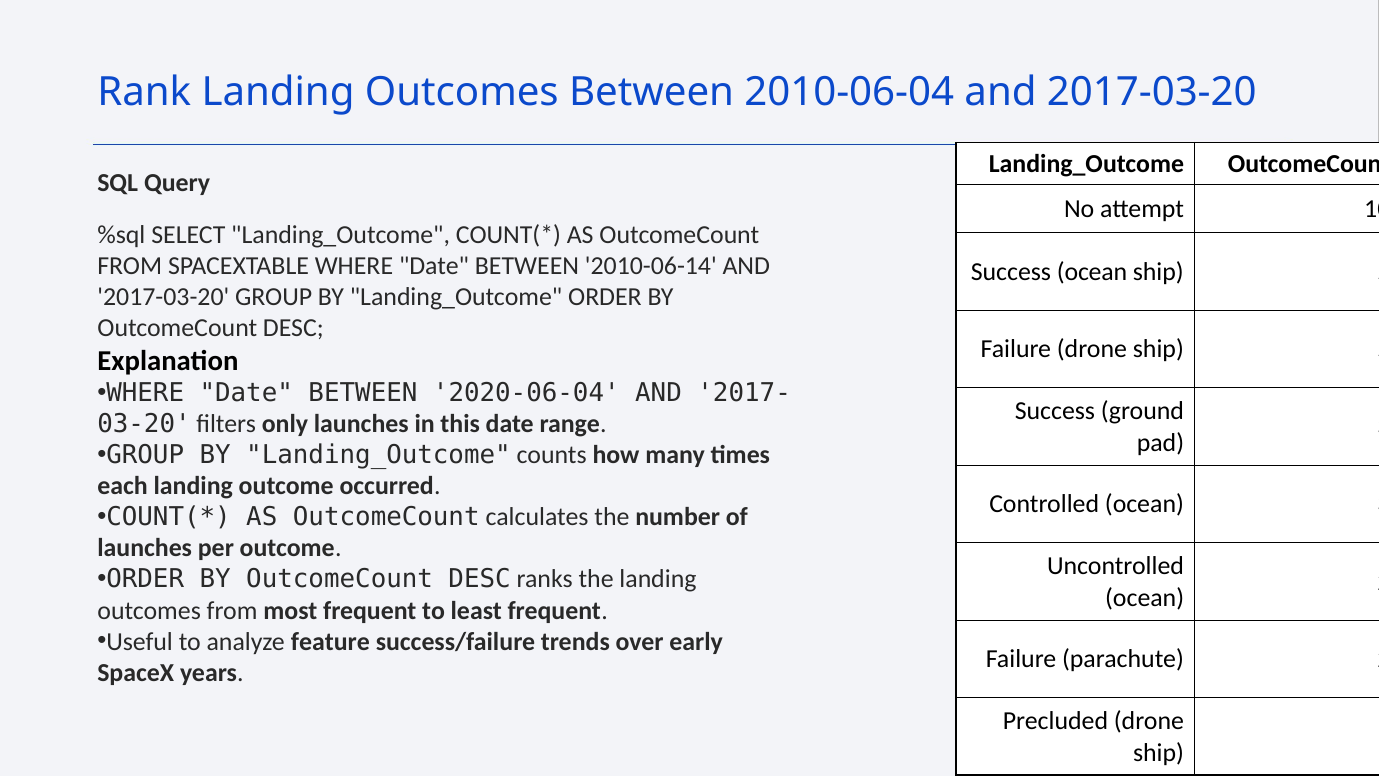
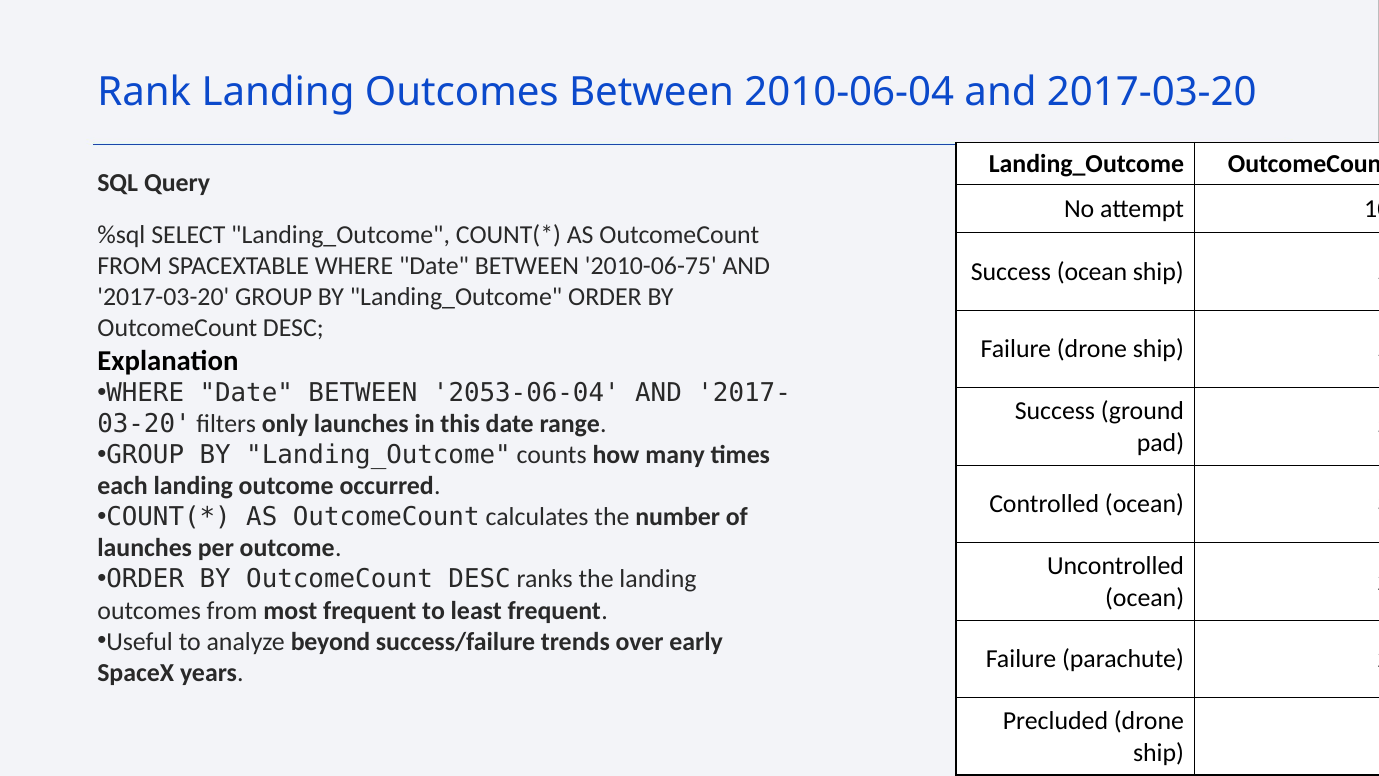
2010-06-14: 2010-06-14 -> 2010-06-75 (651, 265)
2020-06-04: 2020-06-04 -> 2053-06-04 (526, 393)
feature: feature -> beyond (331, 641)
